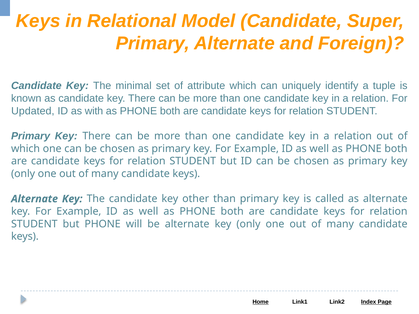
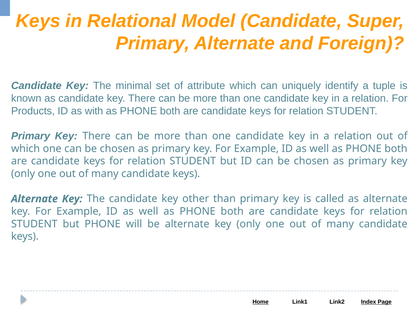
Updated: Updated -> Products (33, 111)
